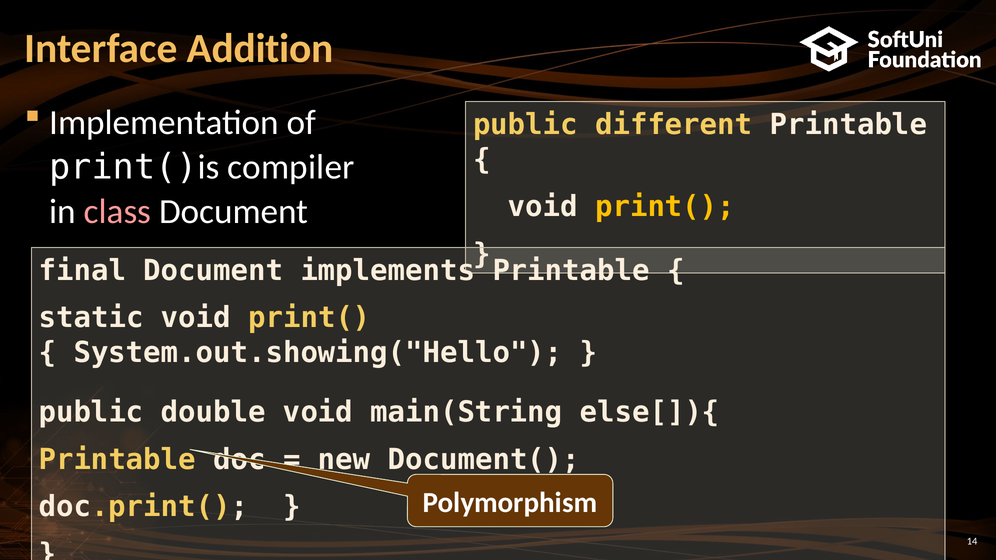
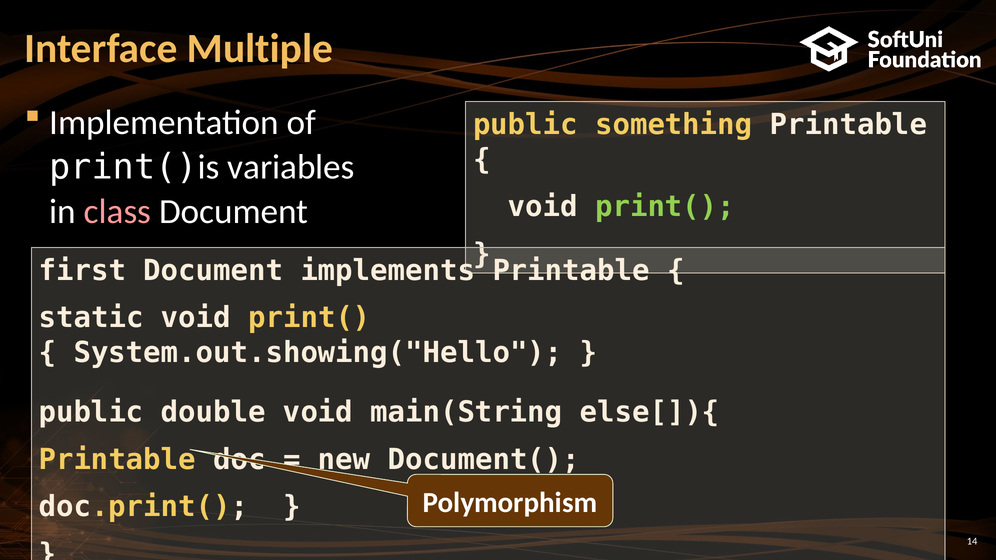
Addition: Addition -> Multiple (260, 48)
different: different -> something (674, 125)
compiler: compiler -> variables (291, 167)
print( colour: yellow -> light green (665, 207)
final: final -> first (82, 271)
